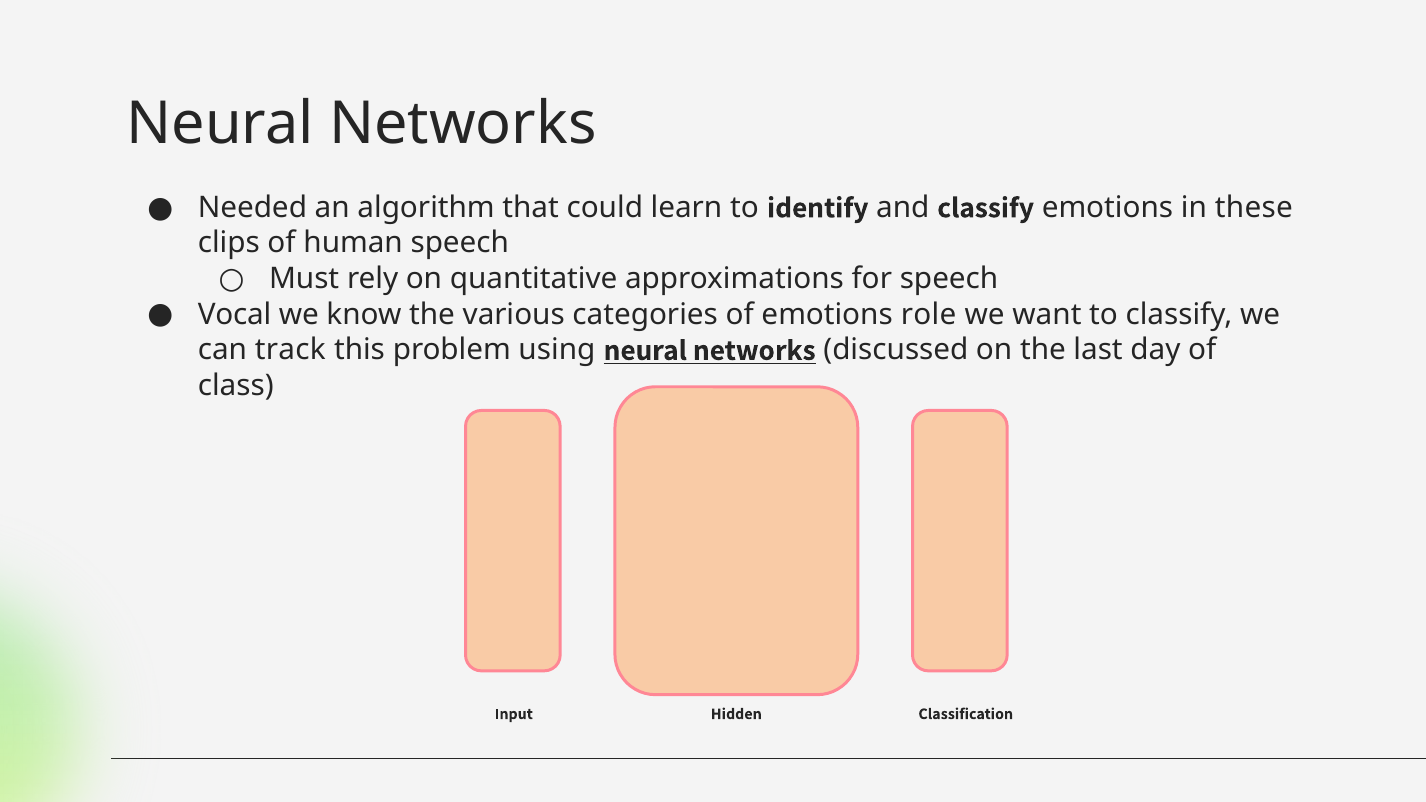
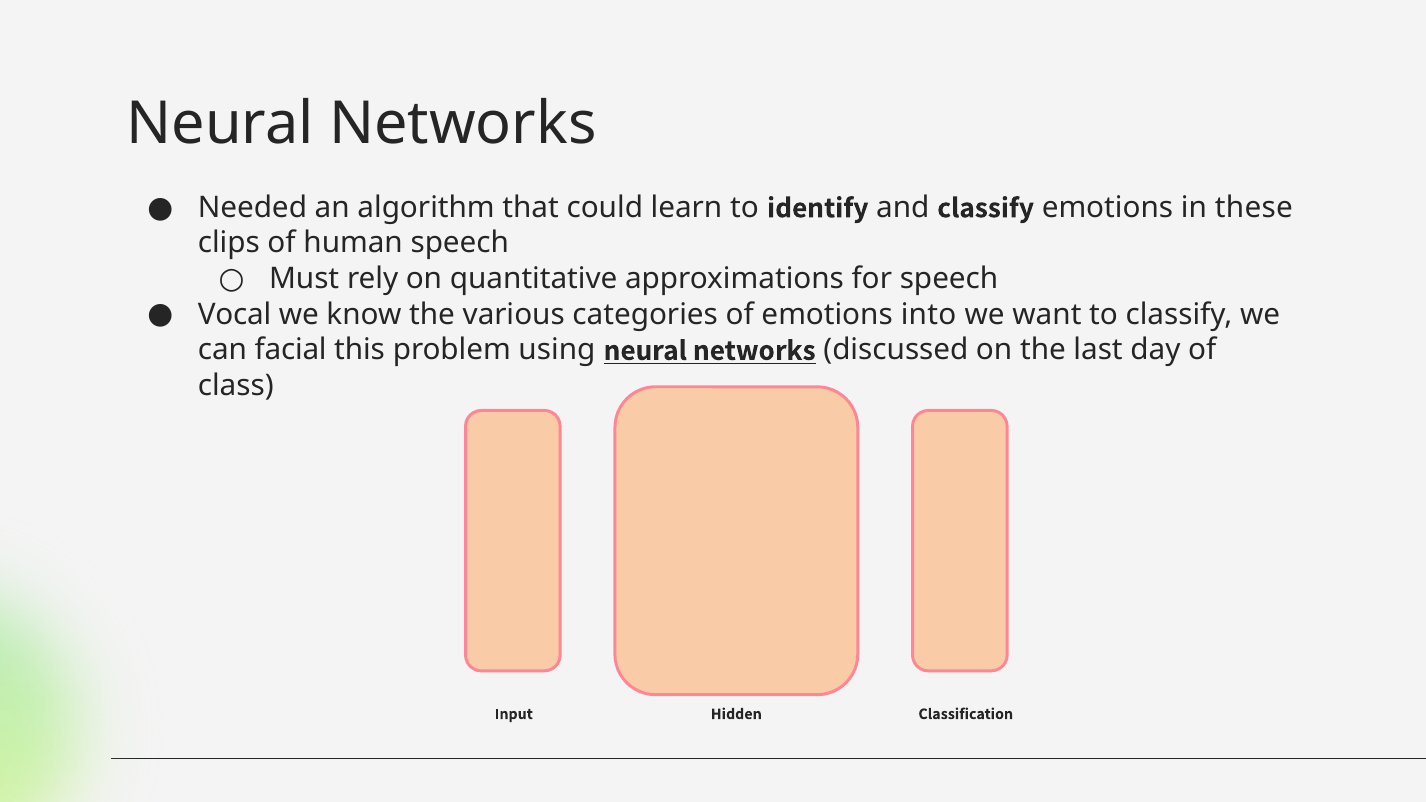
role: role -> into (929, 315)
track: track -> facial (291, 350)
